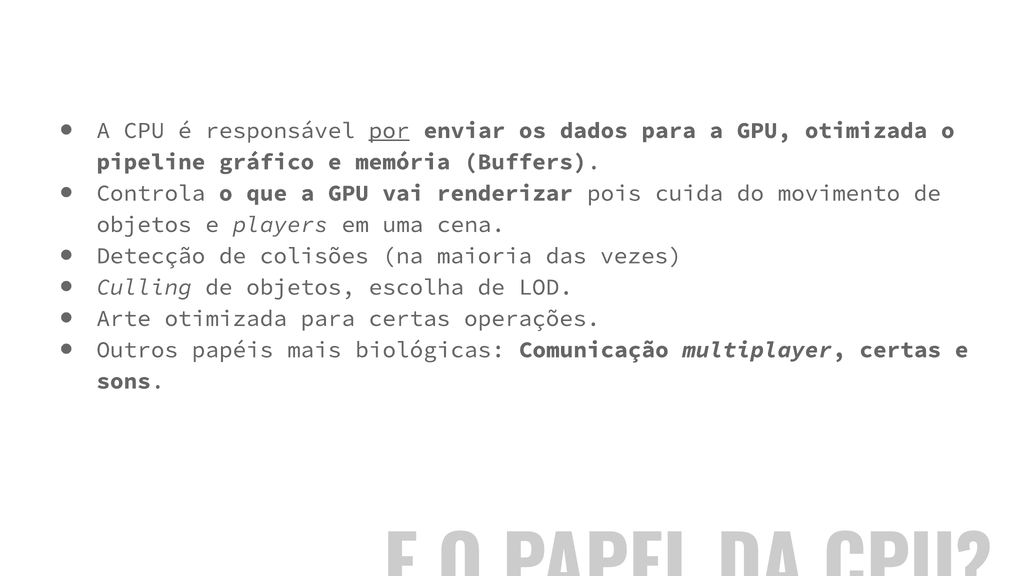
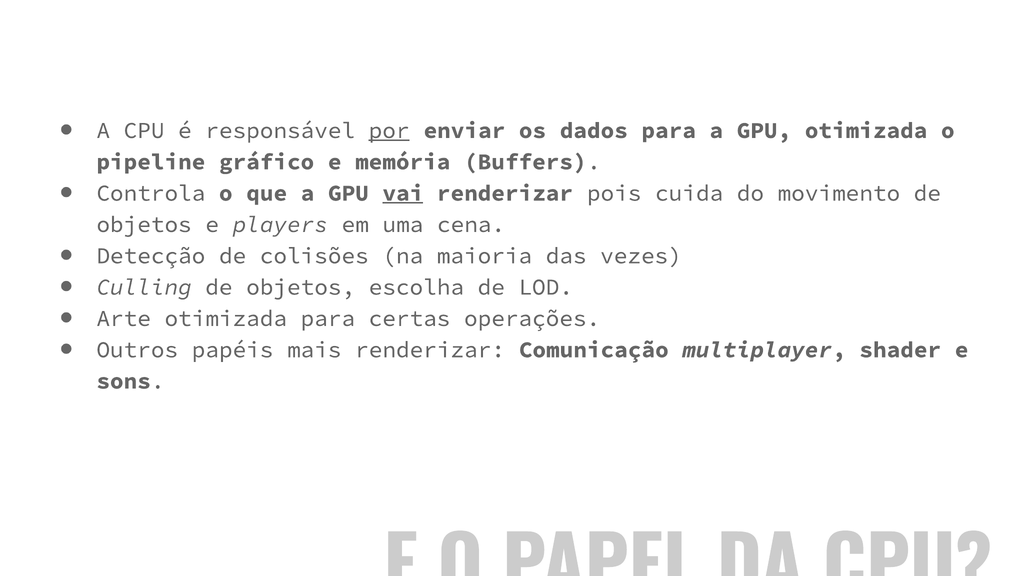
vai underline: none -> present (403, 193)
mais biológicas: biológicas -> renderizar (430, 350)
multiplayer certas: certas -> shader (900, 350)
